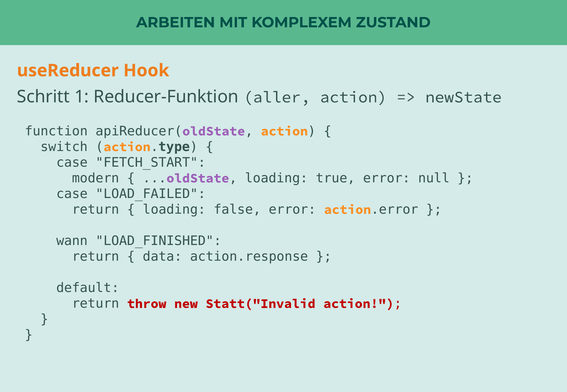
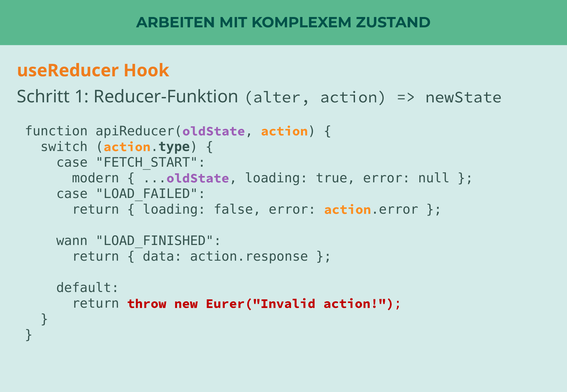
aller: aller -> alter (277, 97)
Statt("Invalid: Statt("Invalid -> Eurer("Invalid (261, 304)
